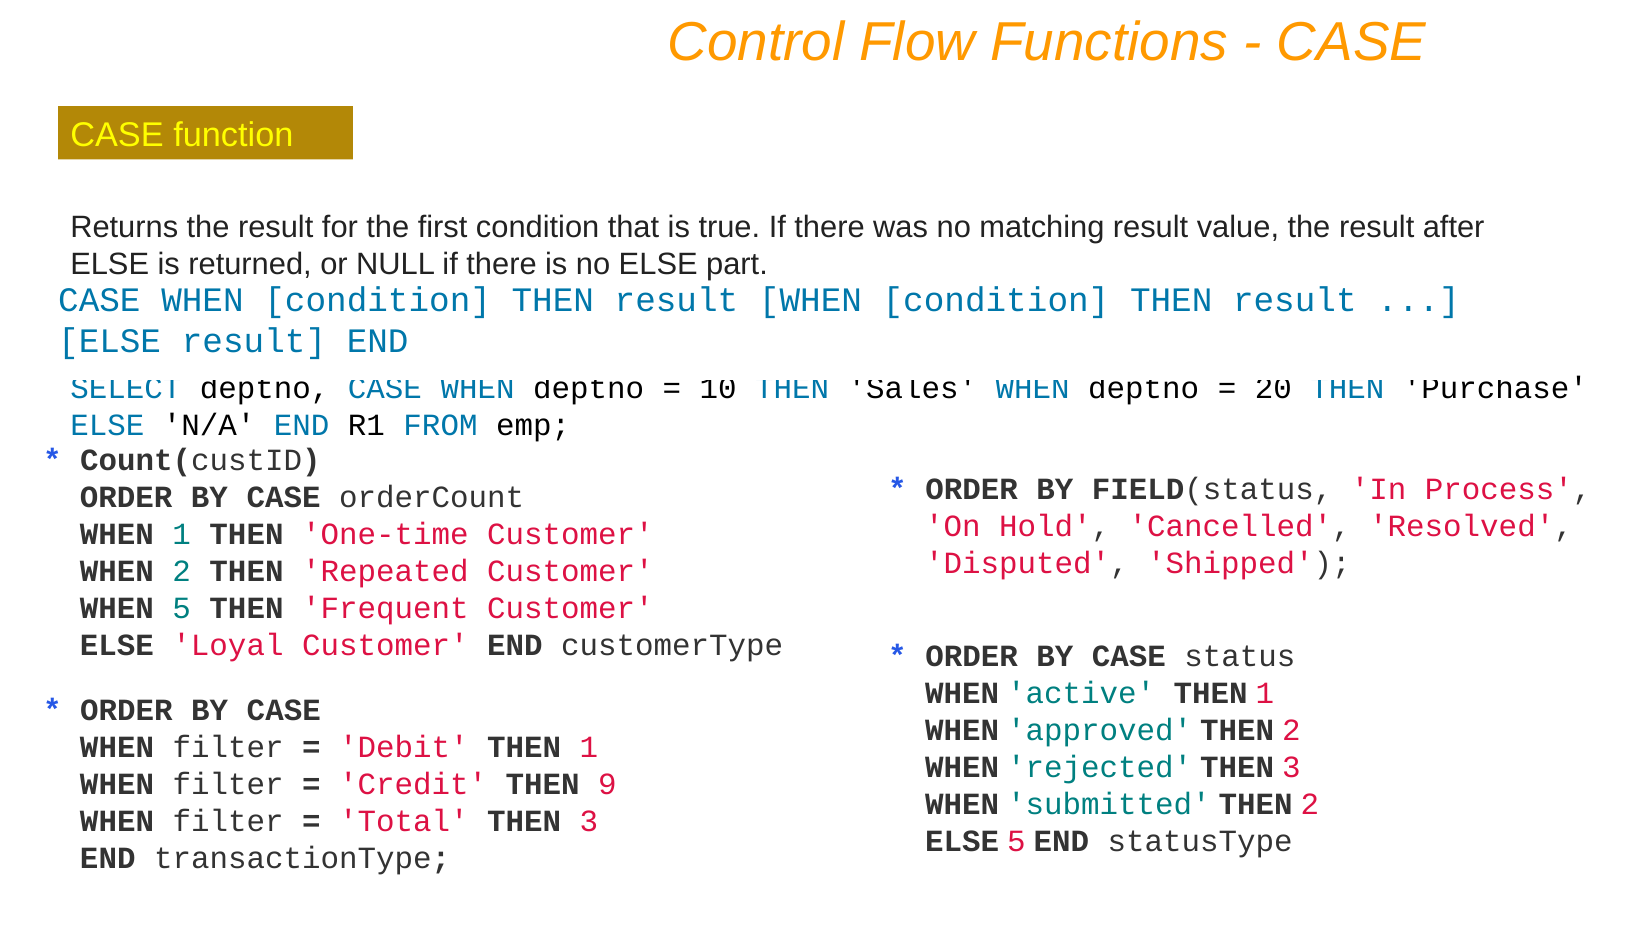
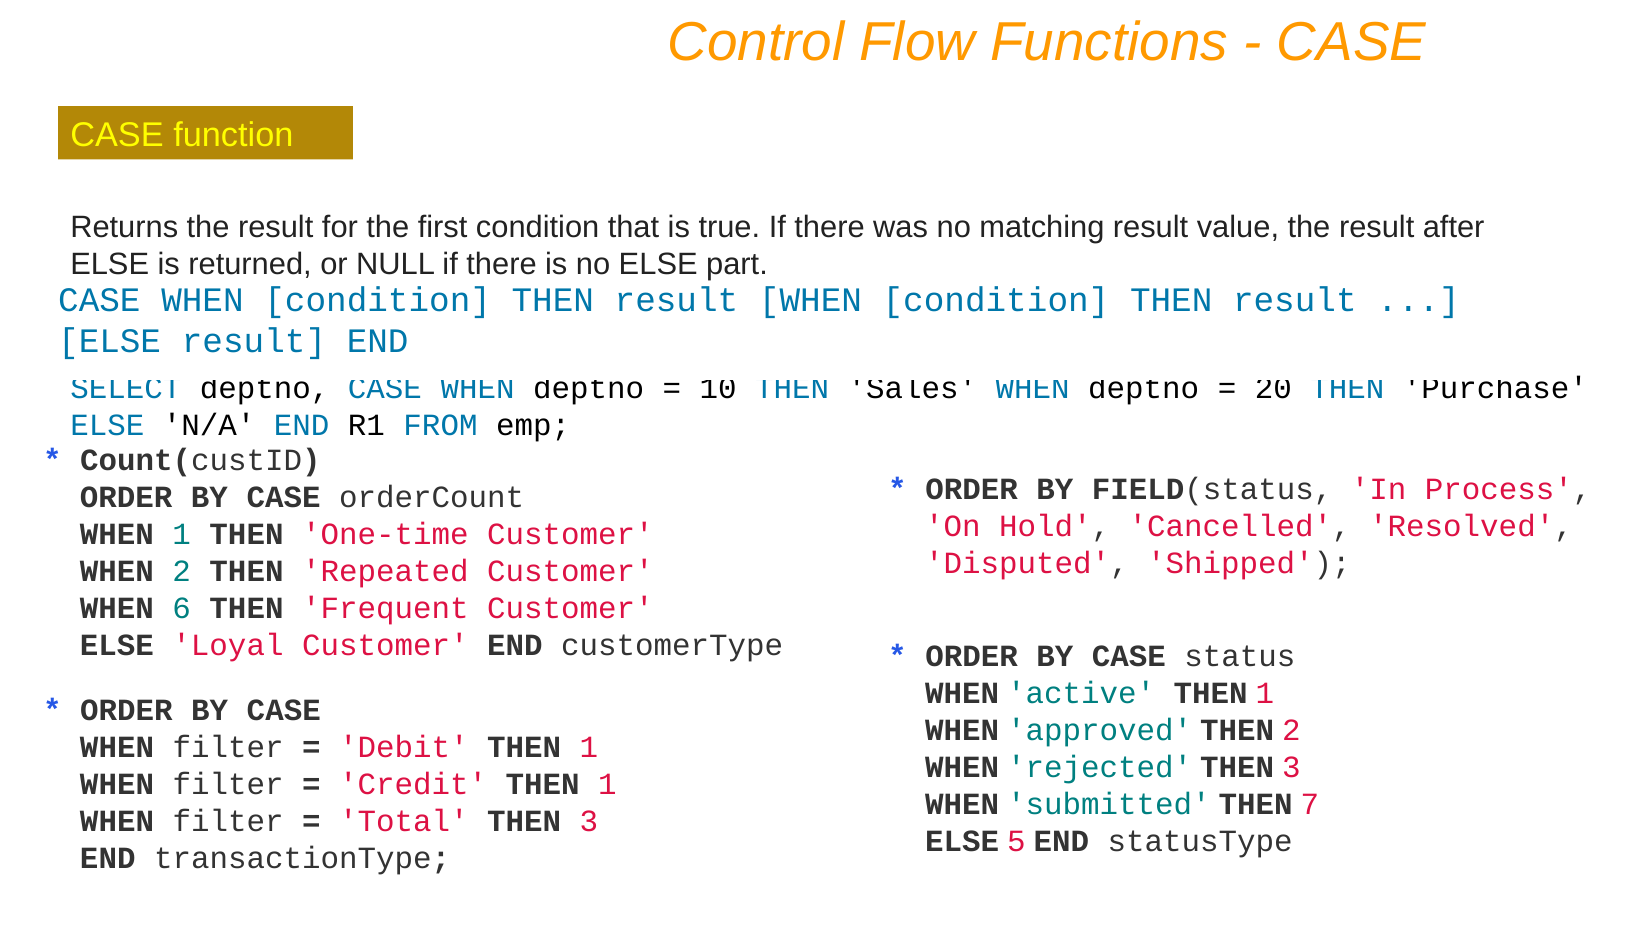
WHEN 5: 5 -> 6 (182, 608)
Credit THEN 9: 9 -> 1 (607, 785)
submitted THEN 2: 2 -> 7 (1310, 805)
